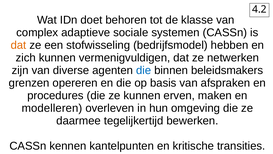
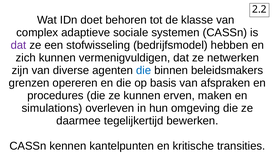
4.2: 4.2 -> 2.2 (259, 9)
dat colour: orange -> purple (18, 45)
modelleren: modelleren -> simulations (52, 108)
